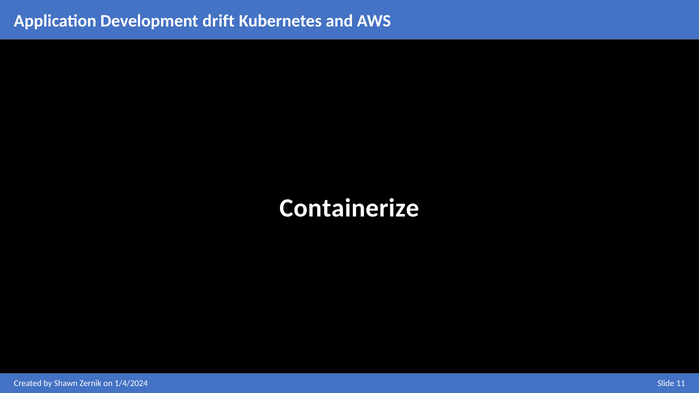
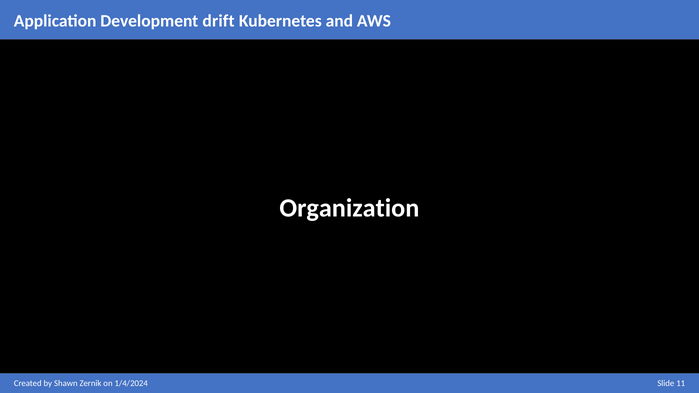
Containerize: Containerize -> Organization (349, 208)
